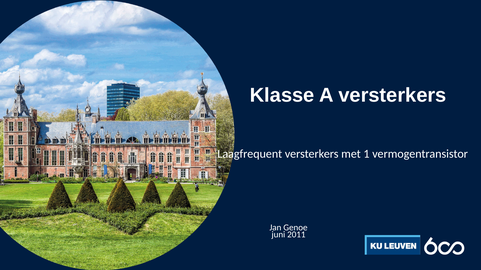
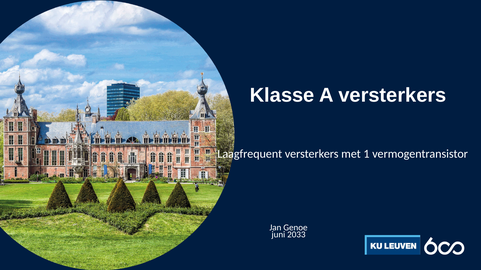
2011: 2011 -> 2033 (296, 235)
